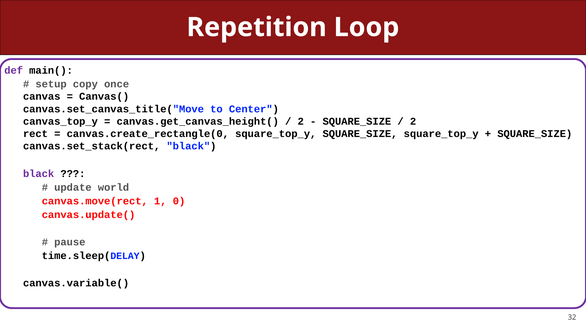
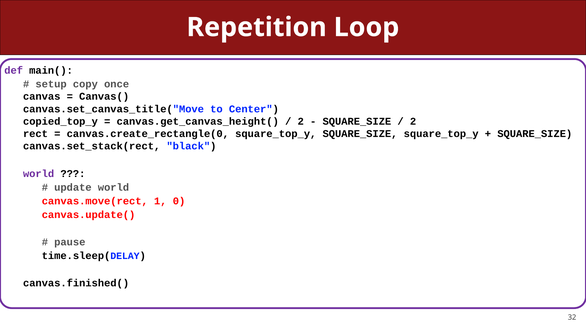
canvas_top_y: canvas_top_y -> copied_top_y (60, 122)
black: black -> world (39, 174)
canvas.variable(: canvas.variable( -> canvas.finished( (76, 284)
